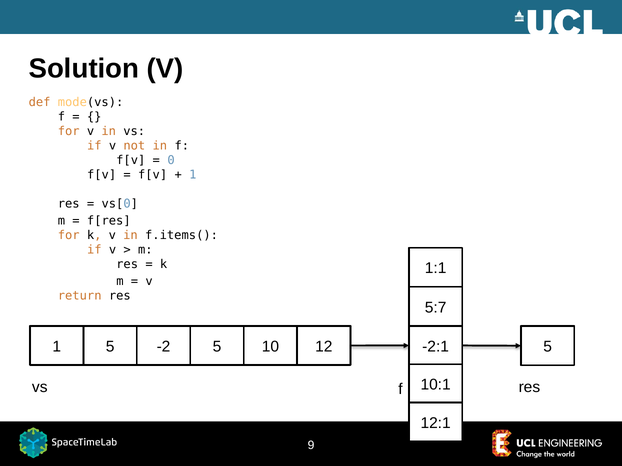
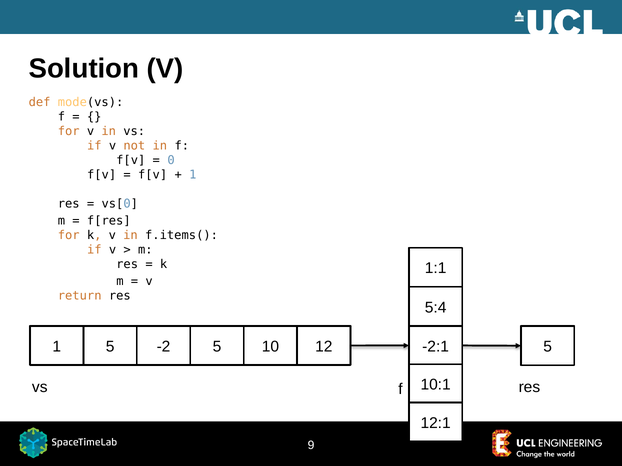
5:7: 5:7 -> 5:4 (436, 308)
